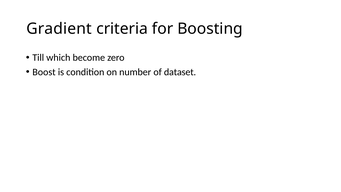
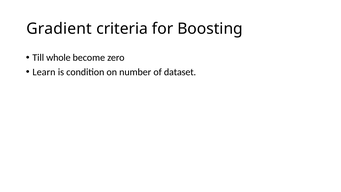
which: which -> whole (58, 58)
Boost: Boost -> Learn (44, 72)
